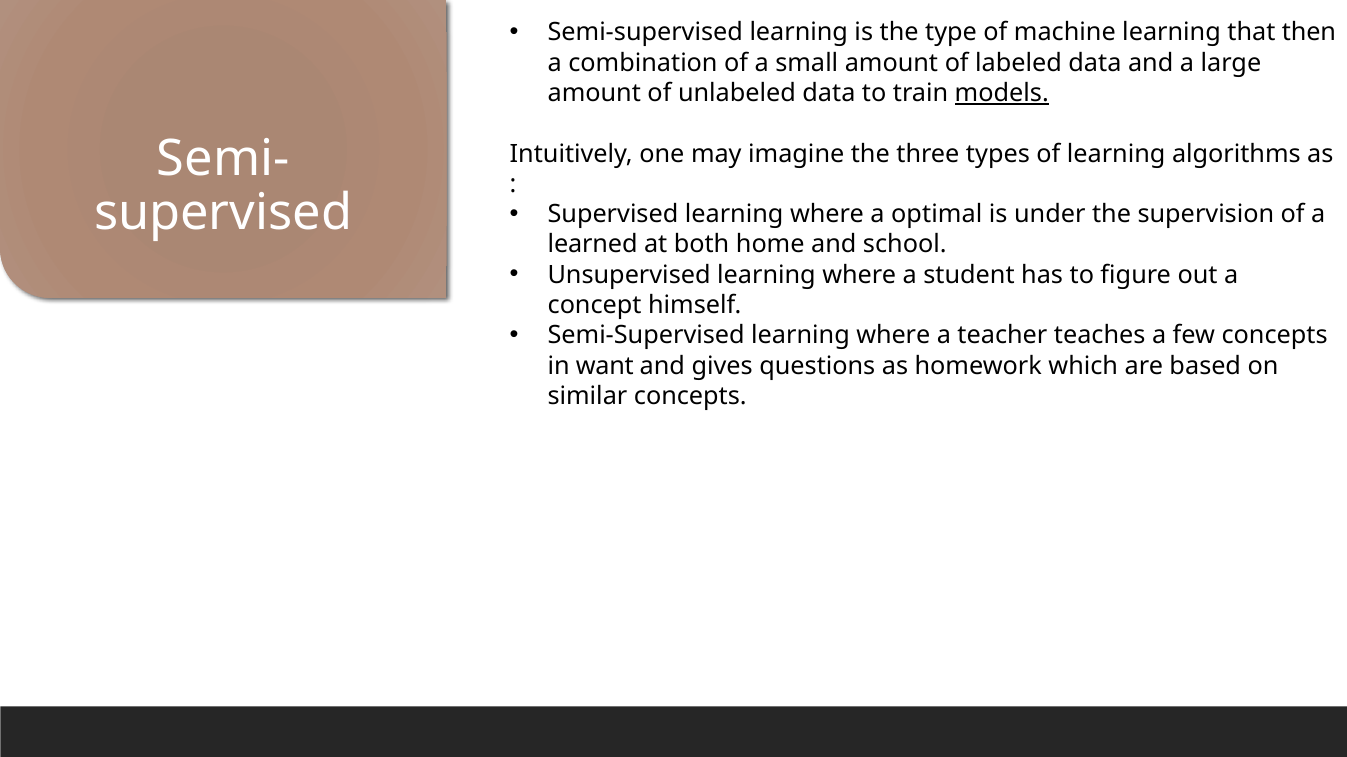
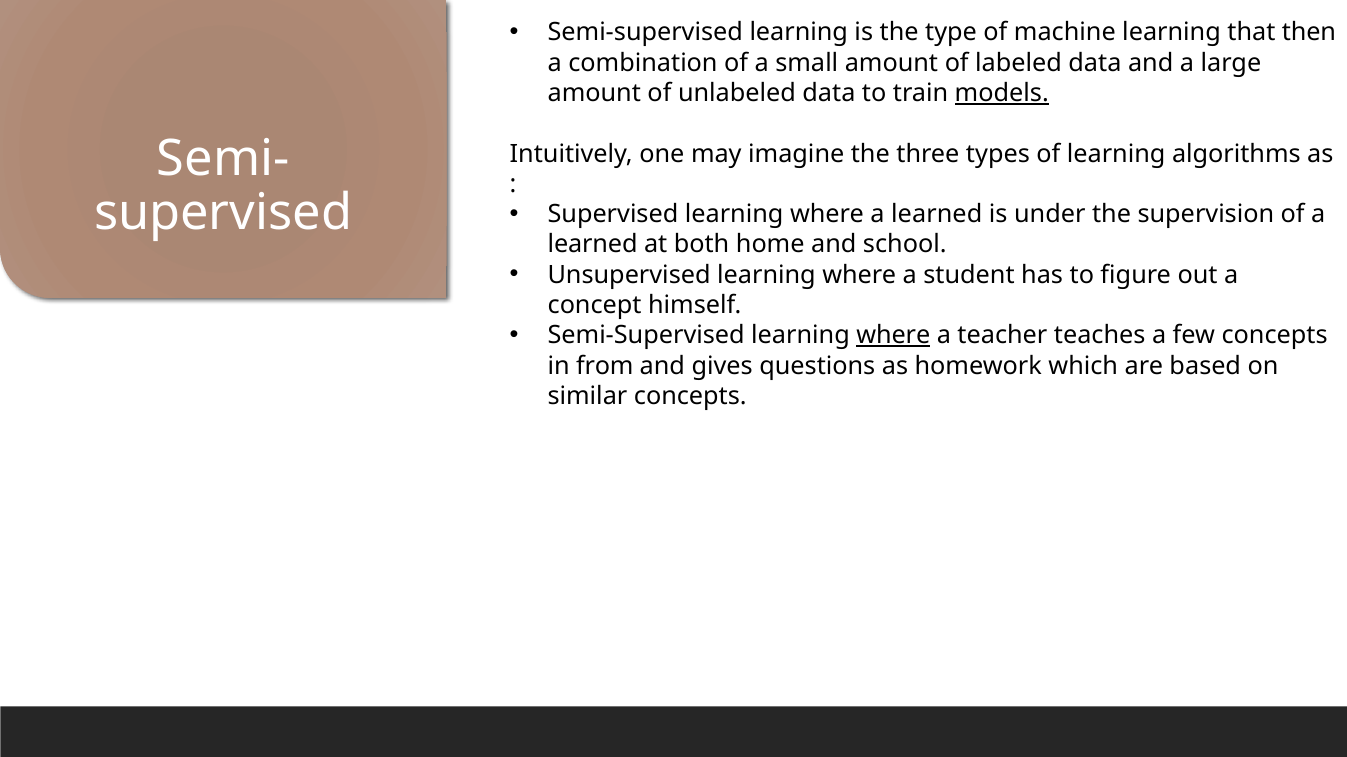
where a optimal: optimal -> learned (937, 214)
where underline: none -> present (893, 336)
want: want -> from (605, 366)
